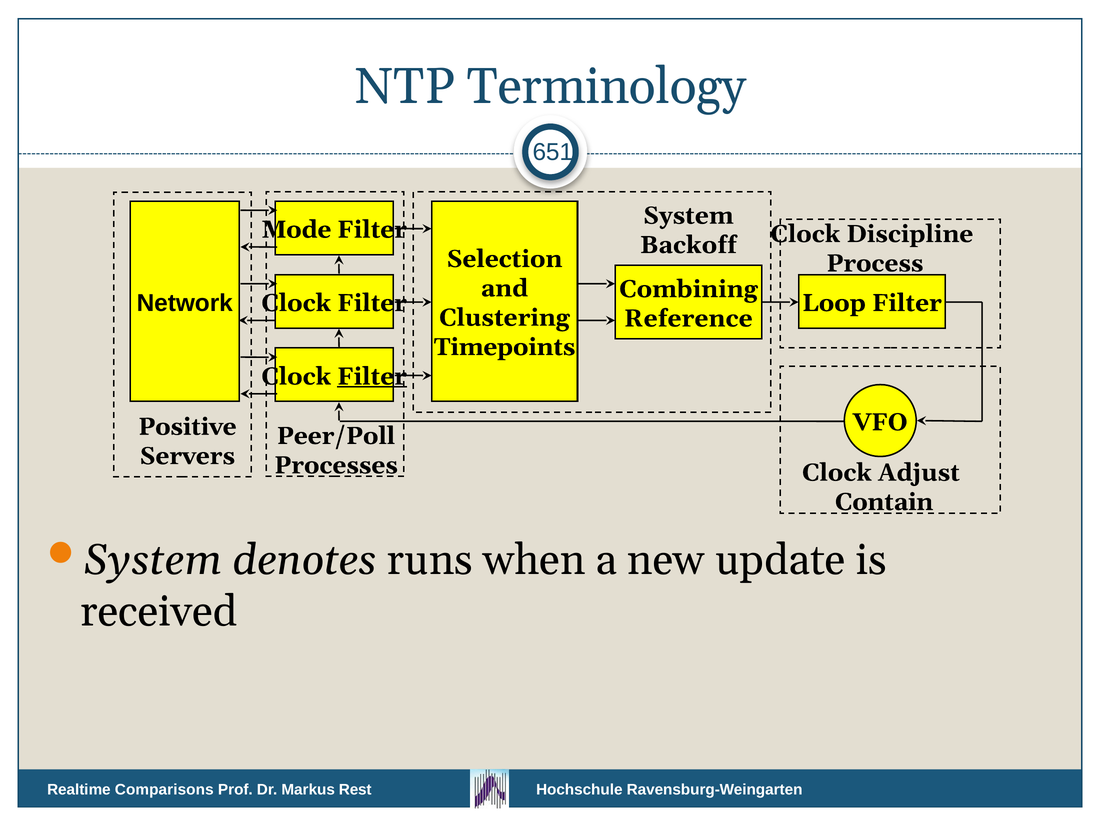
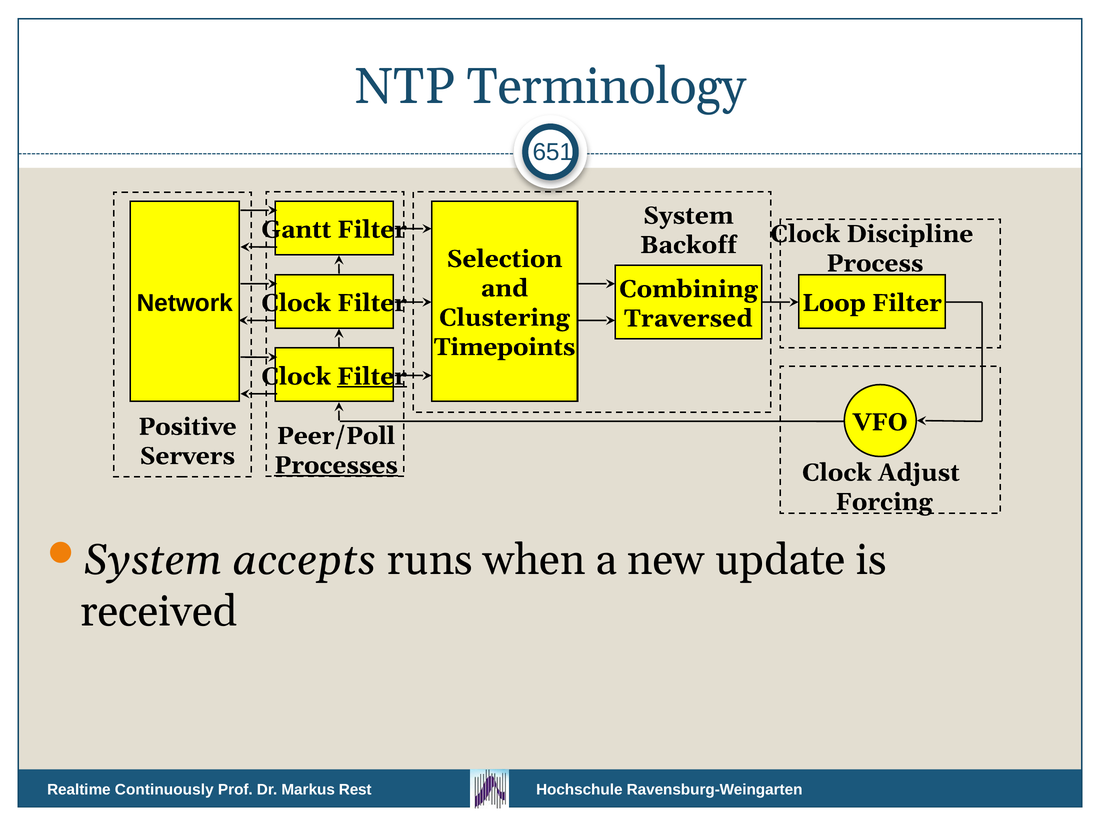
Mode: Mode -> Gantt (296, 230)
Reference: Reference -> Traversed (688, 318)
Processes underline: none -> present (336, 465)
Contain: Contain -> Forcing (884, 502)
denotes: denotes -> accepts (305, 560)
Comparisons: Comparisons -> Continuously (164, 789)
